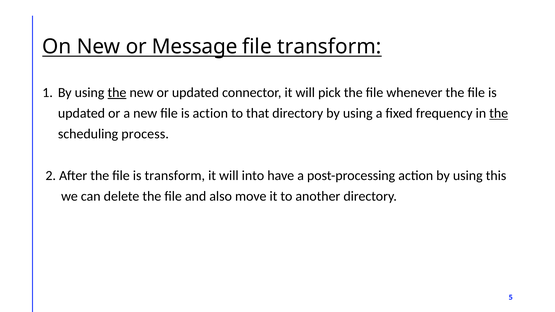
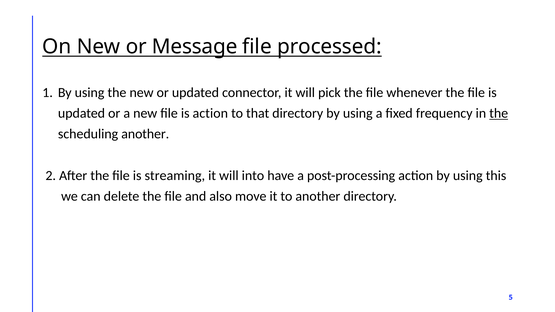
file transform: transform -> processed (329, 47)
the underline: present -> none (117, 93)
scheduling process: process -> another (145, 134)
is transform: transform -> streaming (175, 176)
